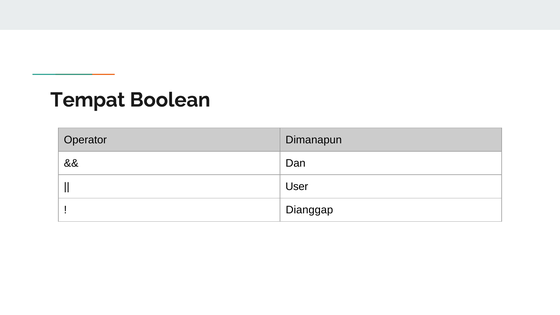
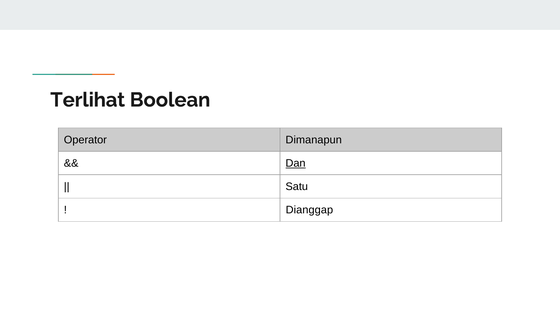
Tempat: Tempat -> Terlihat (88, 100)
Dan underline: none -> present (296, 163)
User: User -> Satu (297, 187)
